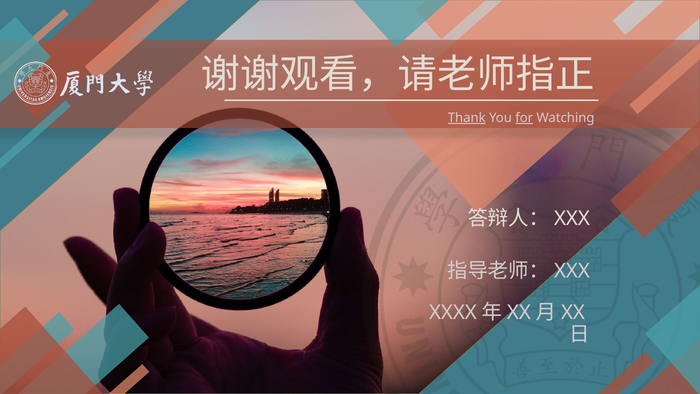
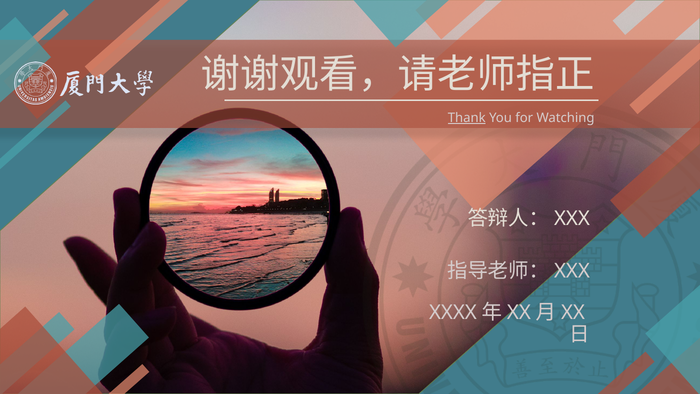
for underline: present -> none (524, 118)
